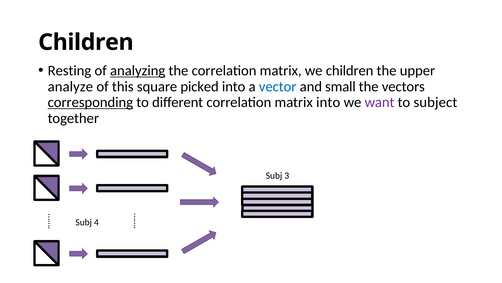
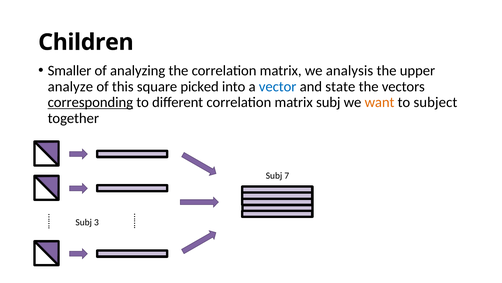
Resting: Resting -> Smaller (70, 70)
analyzing underline: present -> none (138, 70)
we children: children -> analysis (350, 70)
small: small -> state (340, 86)
matrix into: into -> subj (328, 102)
want colour: purple -> orange (380, 102)
3: 3 -> 7 (287, 175)
4: 4 -> 3 (96, 222)
